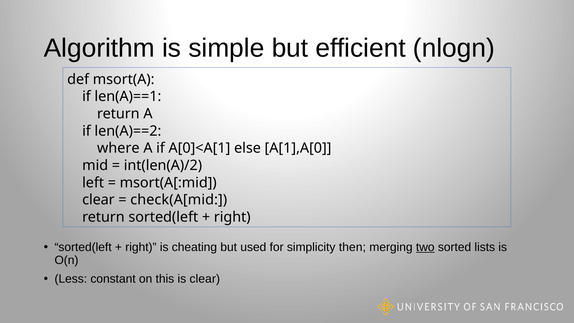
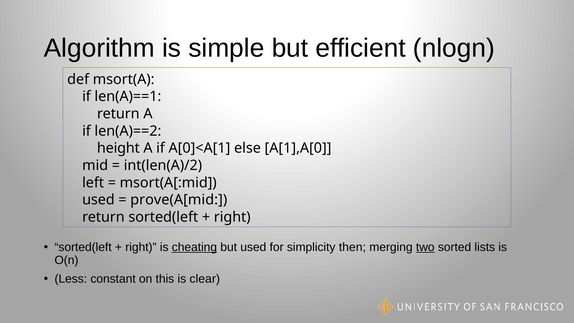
where: where -> height (118, 148)
clear: clear -> used (98, 200)
check(A[mid: check(A[mid -> prove(A[mid (179, 200)
cheating underline: none -> present (194, 247)
